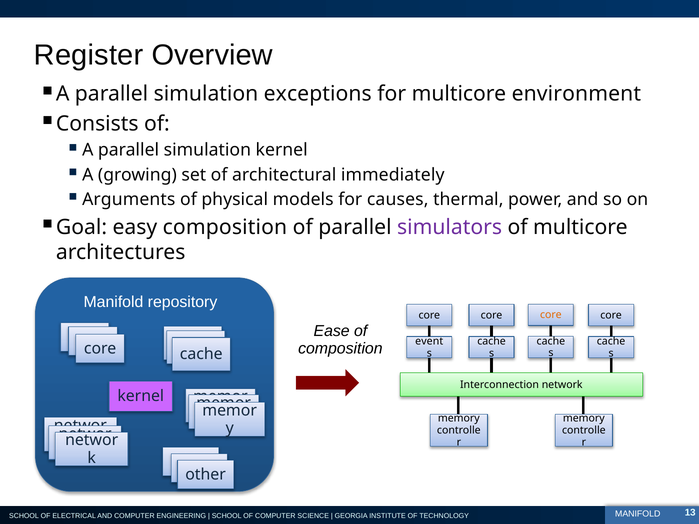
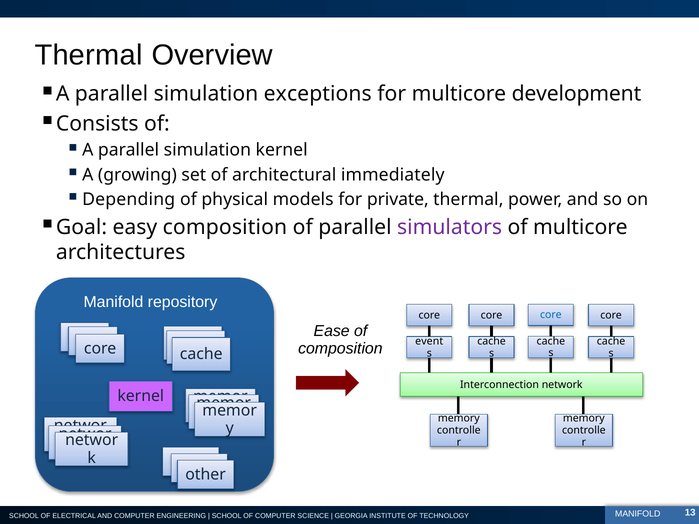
Register: Register -> Thermal (89, 55)
environment: environment -> development (576, 94)
Arguments: Arguments -> Depending (129, 199)
causes: causes -> private (398, 199)
core colour: orange -> blue (551, 315)
